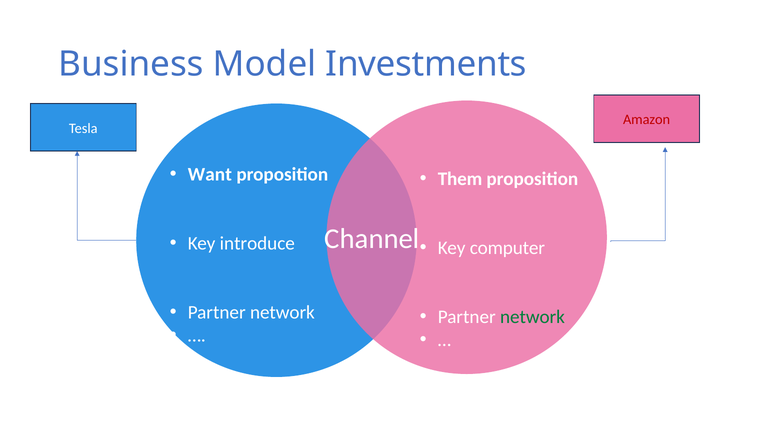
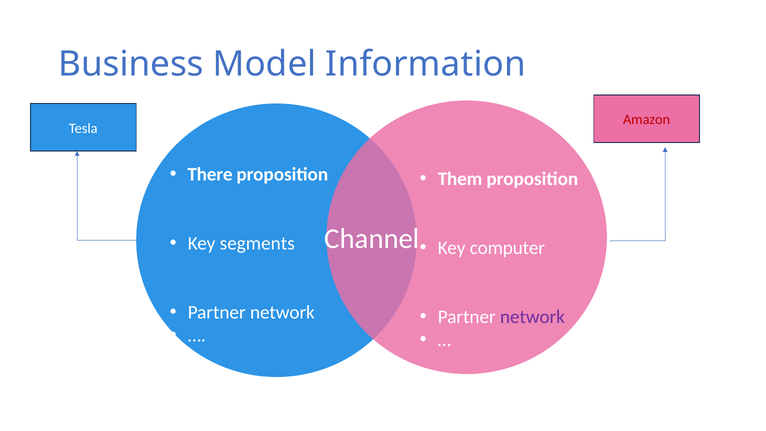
Investments: Investments -> Information (426, 64)
Want: Want -> There (210, 175)
introduce: introduce -> segments (257, 244)
network colour: green -> purple (532, 317)
